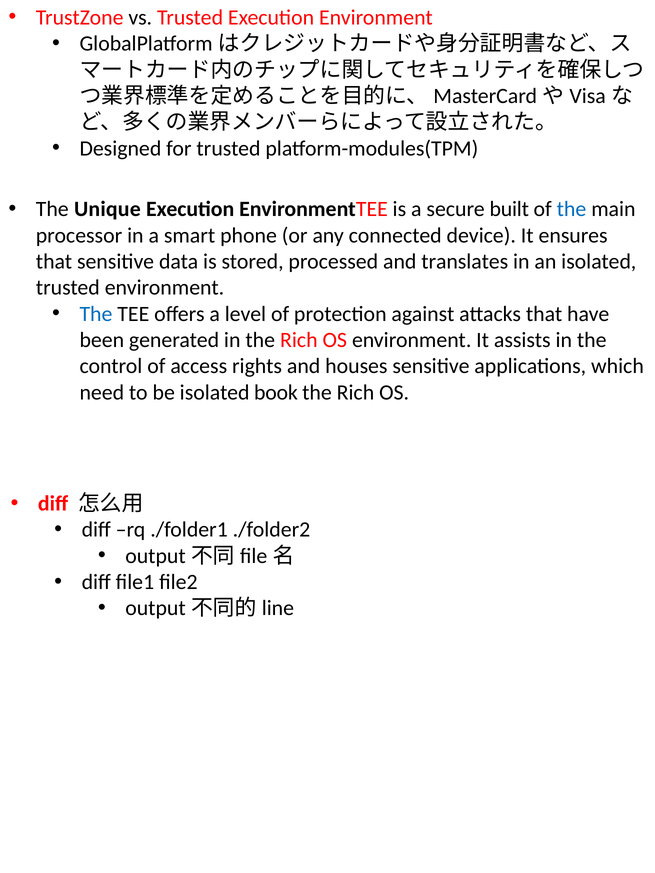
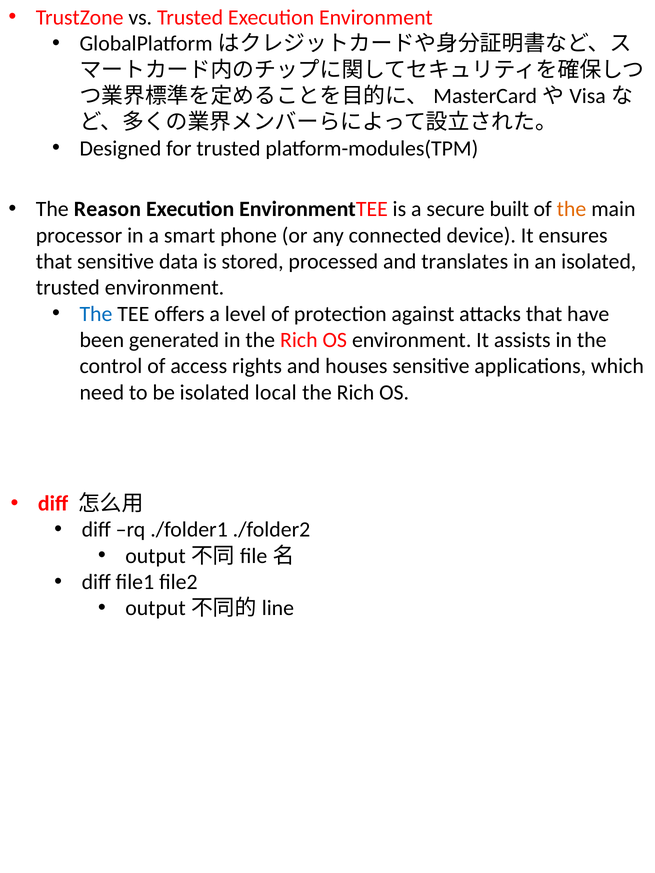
Unique: Unique -> Reason (107, 209)
the colour: blue -> orange (571, 209)
book: book -> local (276, 393)
